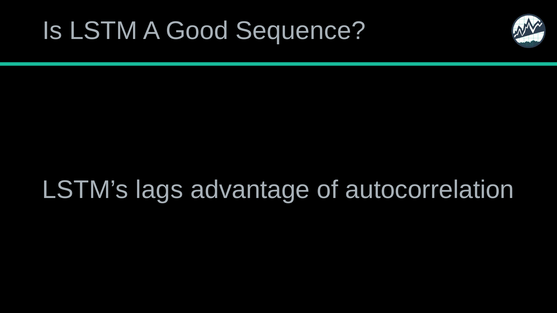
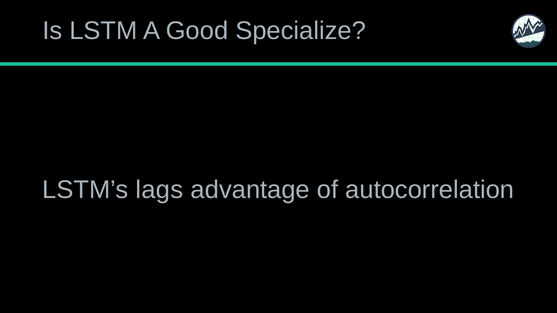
Sequence: Sequence -> Specialize (301, 31)
